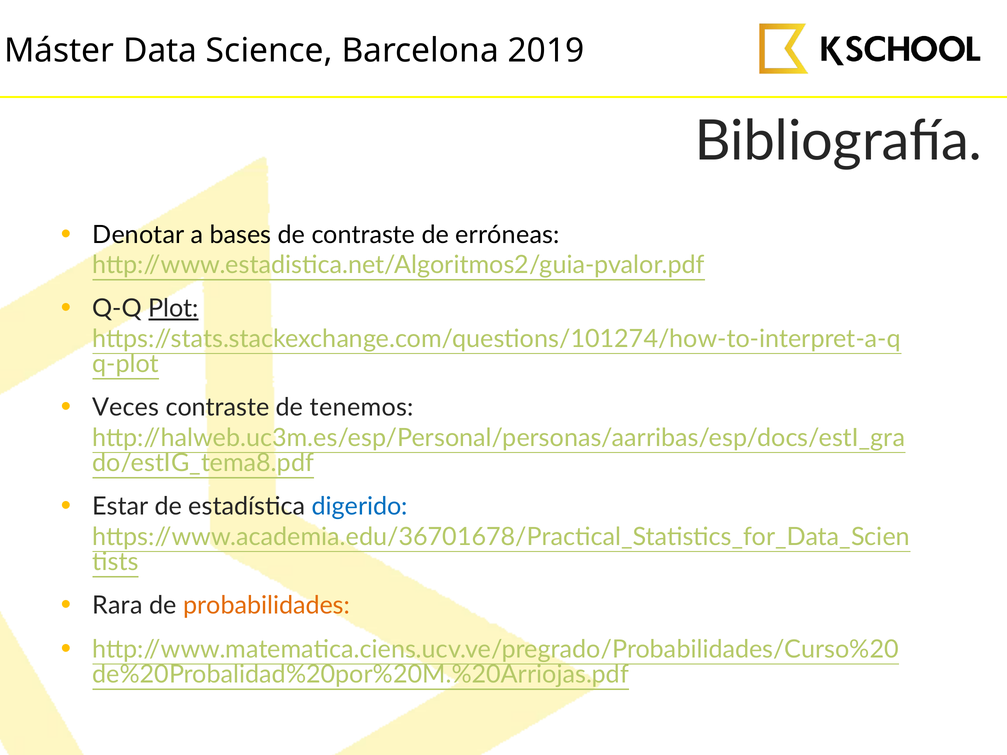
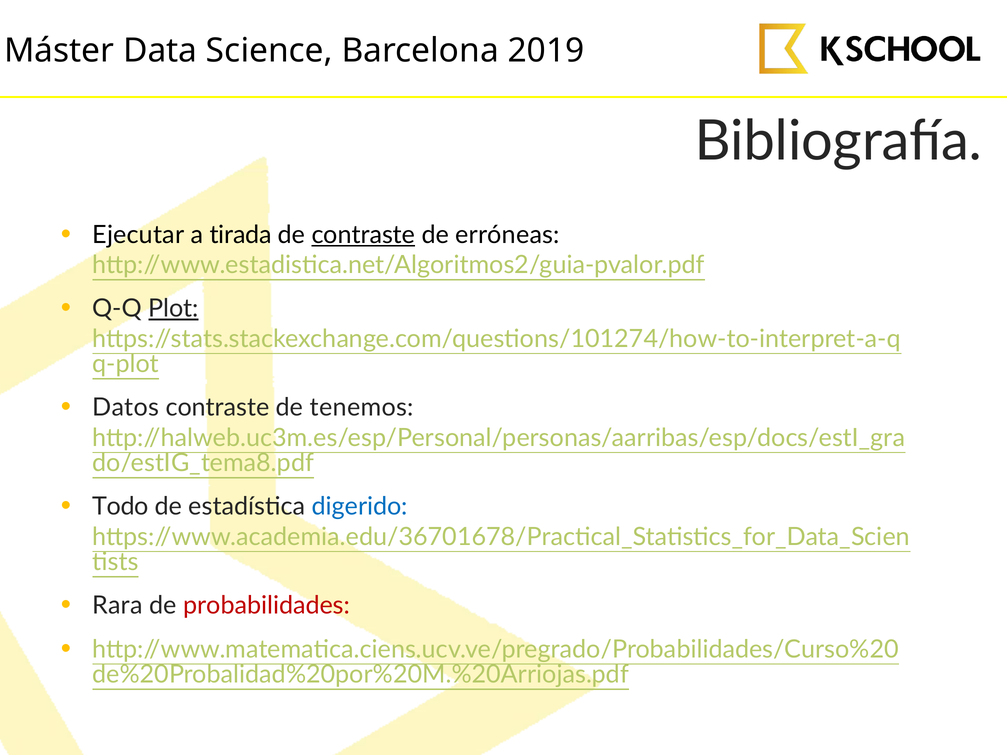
Denotar: Denotar -> Ejecutar (138, 235)
bases: bases -> tirada (241, 235)
contraste underline: none -> present (363, 235)
Veces: Veces -> Datos (126, 408)
Estar: Estar -> Todo (120, 507)
probabilidades colour: orange -> red (267, 606)
